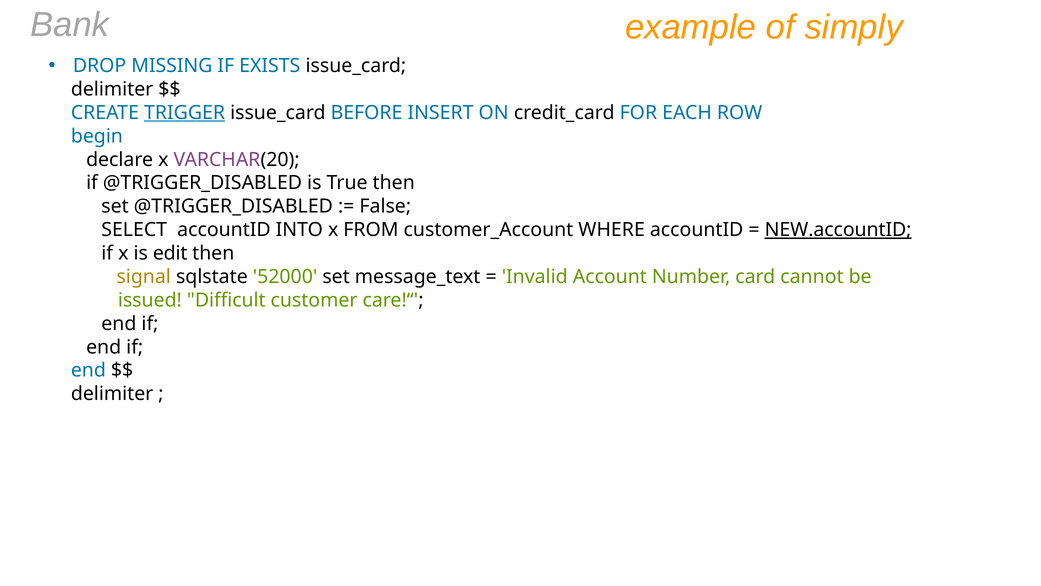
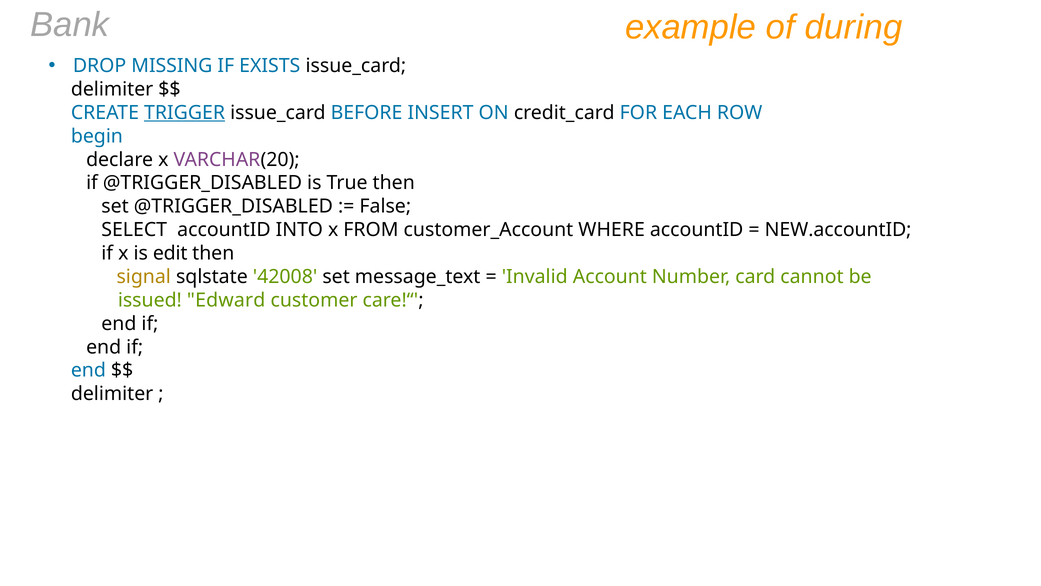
simply: simply -> during (854, 27)
NEW.accountID underline: present -> none (838, 230)
52000: 52000 -> 42008 (285, 277)
Difficult: Difficult -> Edward (226, 300)
